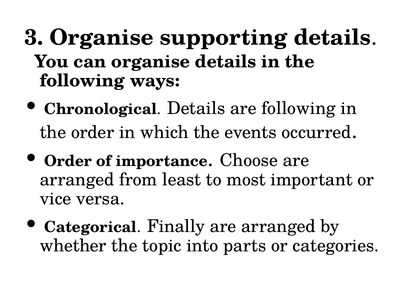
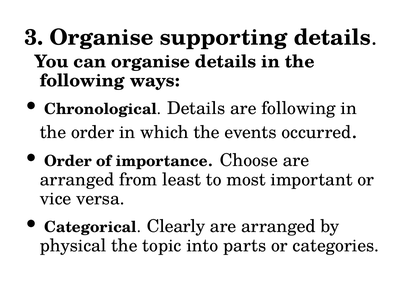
Finally: Finally -> Clearly (176, 226)
whether: whether -> physical (73, 246)
